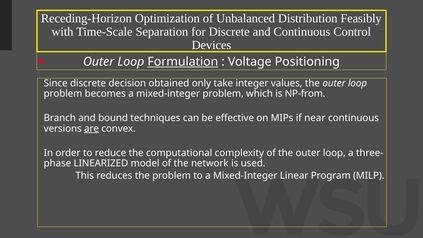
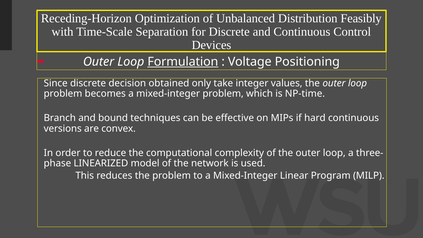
NP-from: NP-from -> NP-time (305, 94)
near: near -> hard (315, 118)
are underline: present -> none (92, 129)
